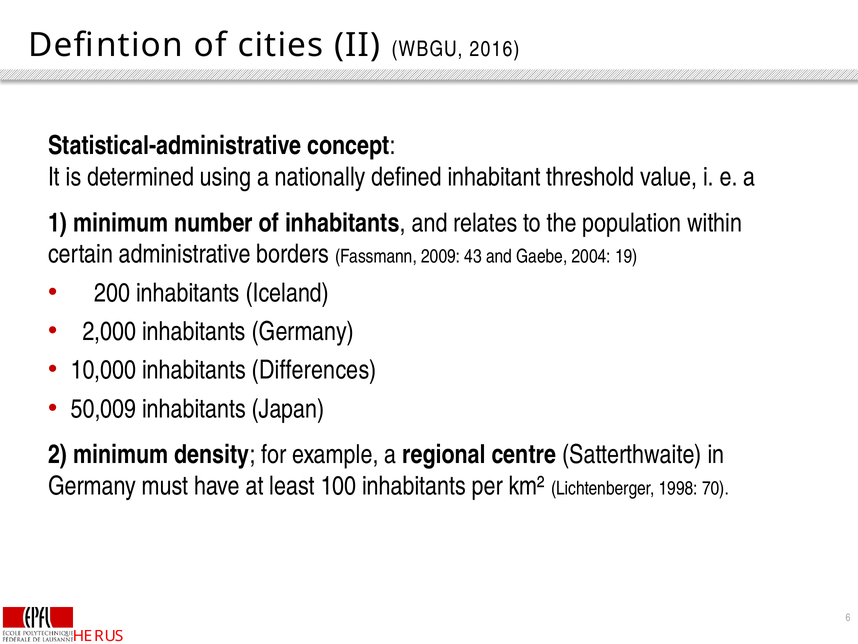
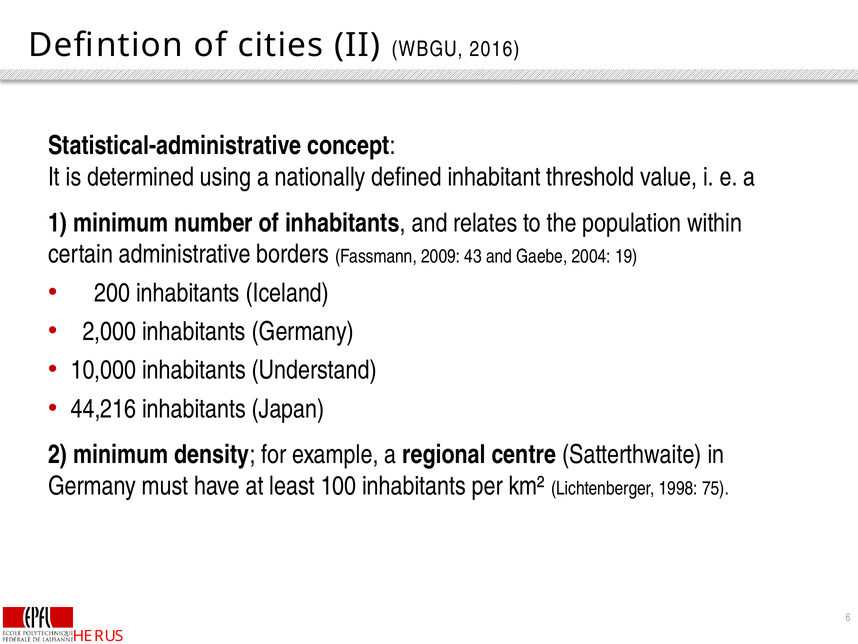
Differences: Differences -> Understand (314, 370)
50,009: 50,009 -> 44,216 (103, 409)
70: 70 -> 75 (716, 488)
